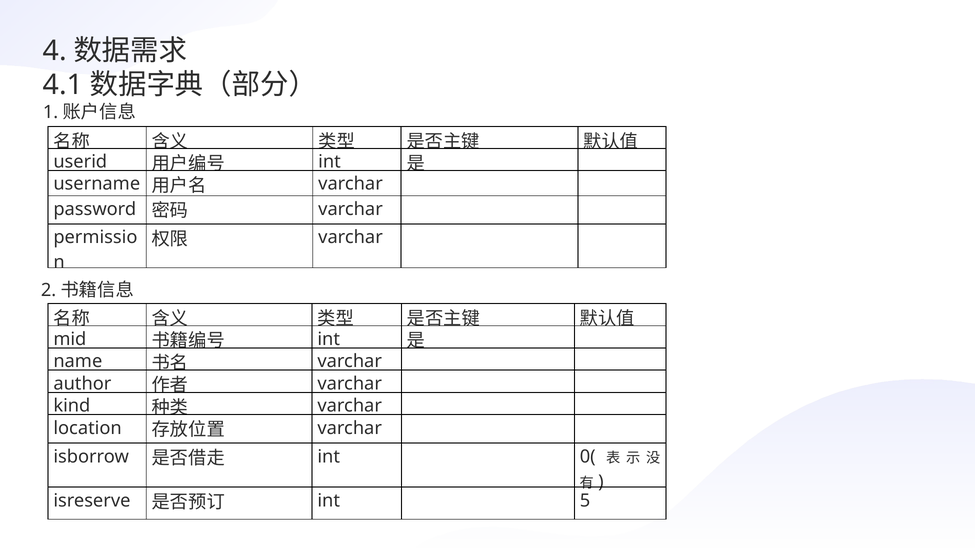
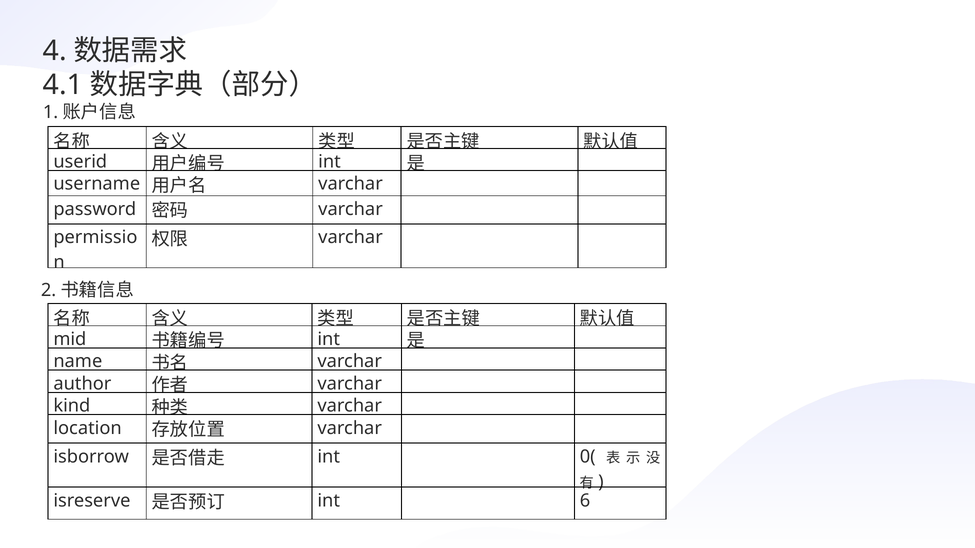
5: 5 -> 6 (585, 501)
